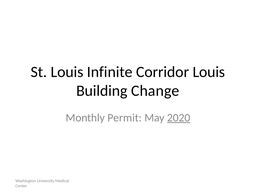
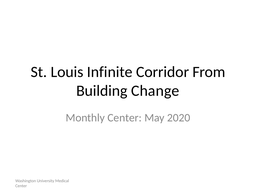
Corridor Louis: Louis -> From (209, 72)
Monthly Permit: Permit -> Center (125, 118)
2020 underline: present -> none (179, 118)
